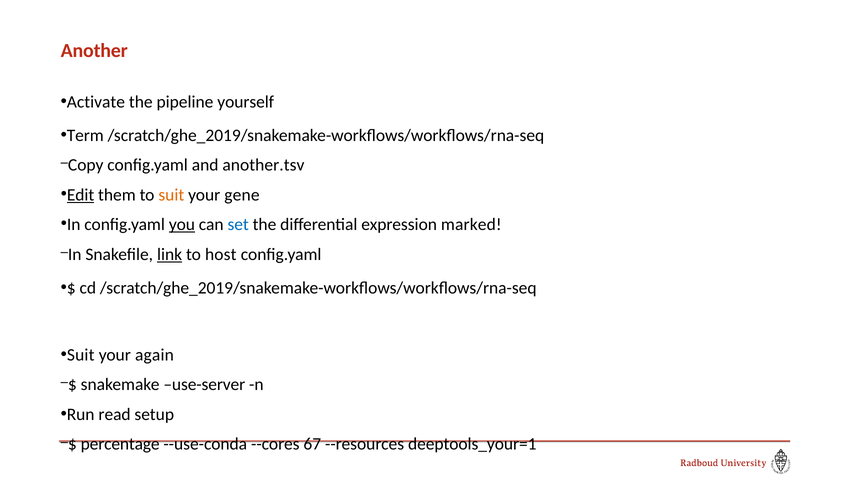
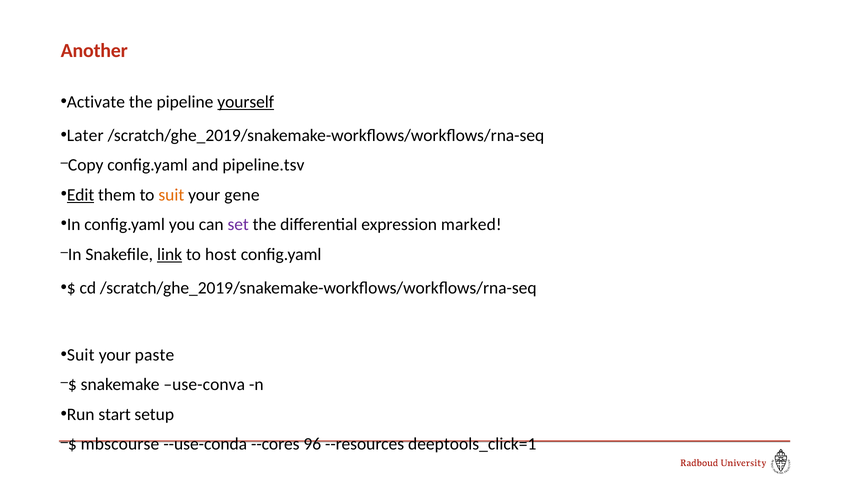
yourself underline: none -> present (246, 102)
Term: Term -> Later (85, 135)
another.tsv: another.tsv -> pipeline.tsv (263, 165)
you underline: present -> none (182, 225)
set colour: blue -> purple (238, 225)
again: again -> paste (154, 355)
use-server: use-server -> use-conva (204, 385)
read: read -> start (115, 415)
percentage: percentage -> mbscourse (120, 444)
67: 67 -> 96 (312, 444)
deeptools_your=1: deeptools_your=1 -> deeptools_click=1 (472, 444)
